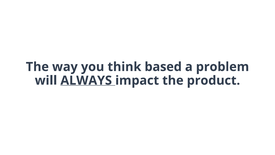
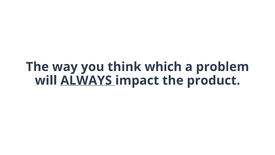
based: based -> which (163, 67)
